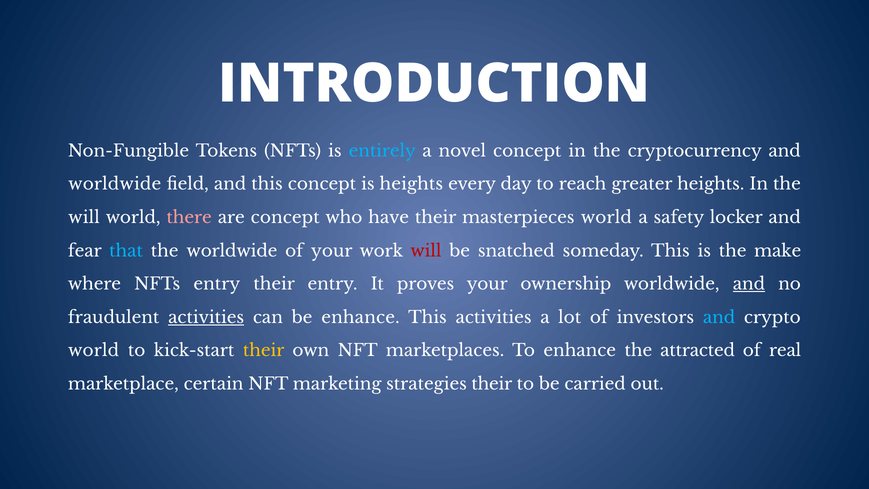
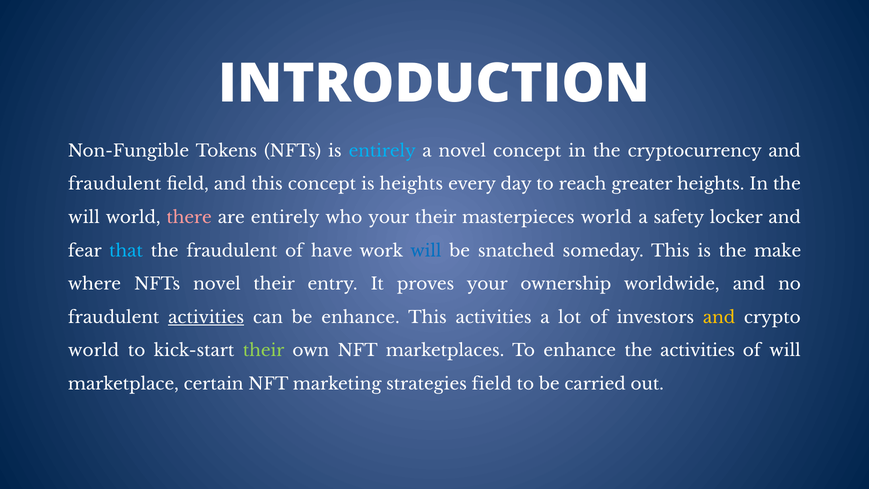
worldwide: worldwide -> fraudulent (115, 184)
are concept: concept -> entirely (285, 218)
who have: have -> your (389, 218)
the worldwide: worldwide -> fraudulent (232, 251)
of your: your -> have (332, 251)
will colour: red -> blue (426, 251)
NFTs entry: entry -> novel (217, 284)
and underline: present -> none (749, 284)
and colour: light blue -> yellow (719, 317)
their colour: yellow -> light green (264, 351)
the attracted: attracted -> activities (698, 351)
of real: real -> will (785, 351)
strategies their: their -> field (492, 384)
